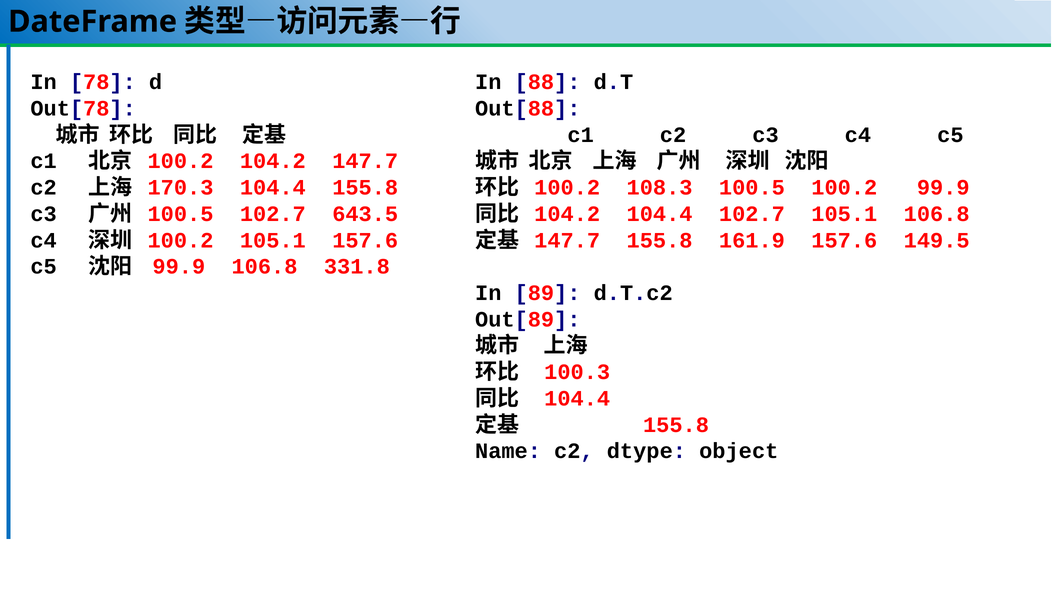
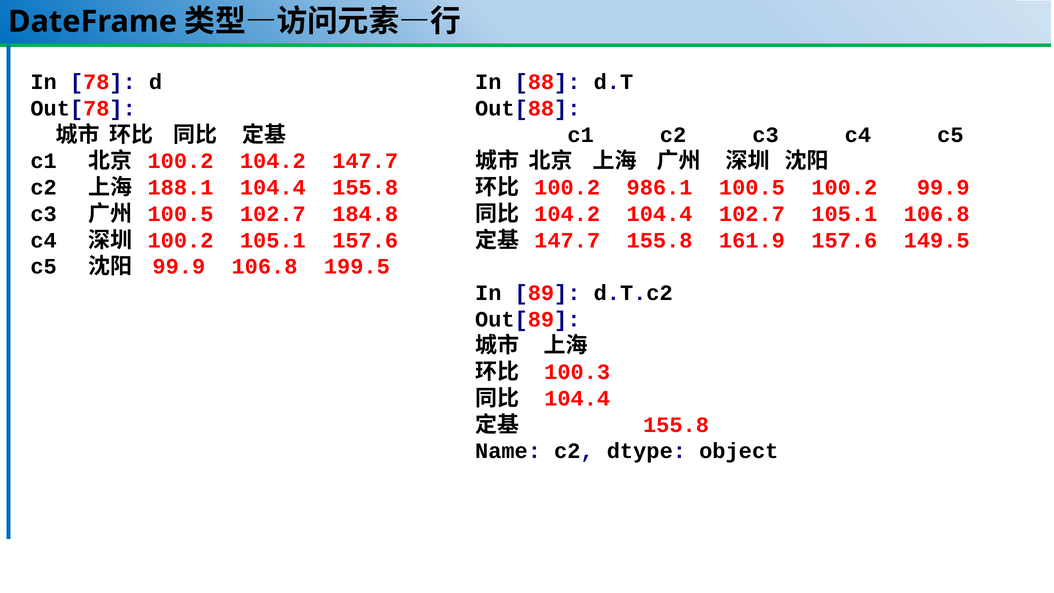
108.3: 108.3 -> 986.1 (660, 188)
170.3: 170.3 -> 188.1 (180, 187)
643.5: 643.5 -> 184.8 (365, 214)
331.8: 331.8 -> 199.5 (357, 267)
